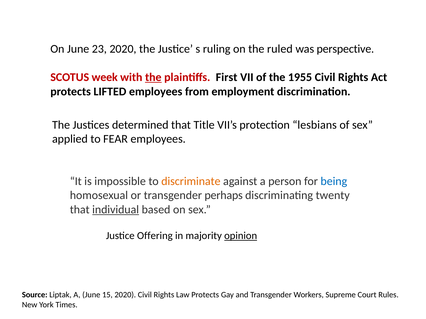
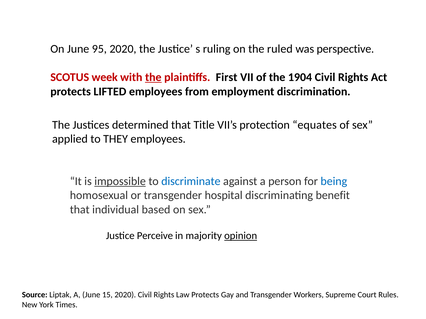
23: 23 -> 95 (99, 49)
1955: 1955 -> 1904 (300, 77)
lesbians: lesbians -> equates (315, 125)
FEAR: FEAR -> THEY (116, 139)
impossible underline: none -> present (120, 182)
discriminate colour: orange -> blue (191, 182)
perhaps: perhaps -> hospital (224, 196)
twenty: twenty -> benefit (333, 196)
individual underline: present -> none (116, 210)
Offering: Offering -> Perceive (155, 236)
